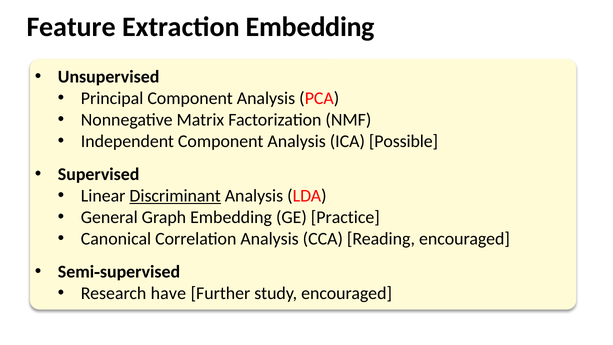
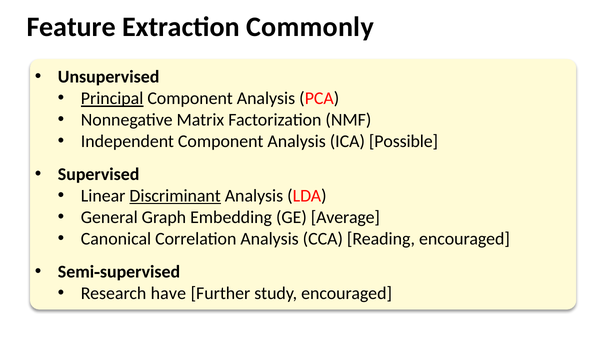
Extraction Embedding: Embedding -> Commonly (310, 27)
Principal underline: none -> present (112, 98)
Practice: Practice -> Average (345, 217)
